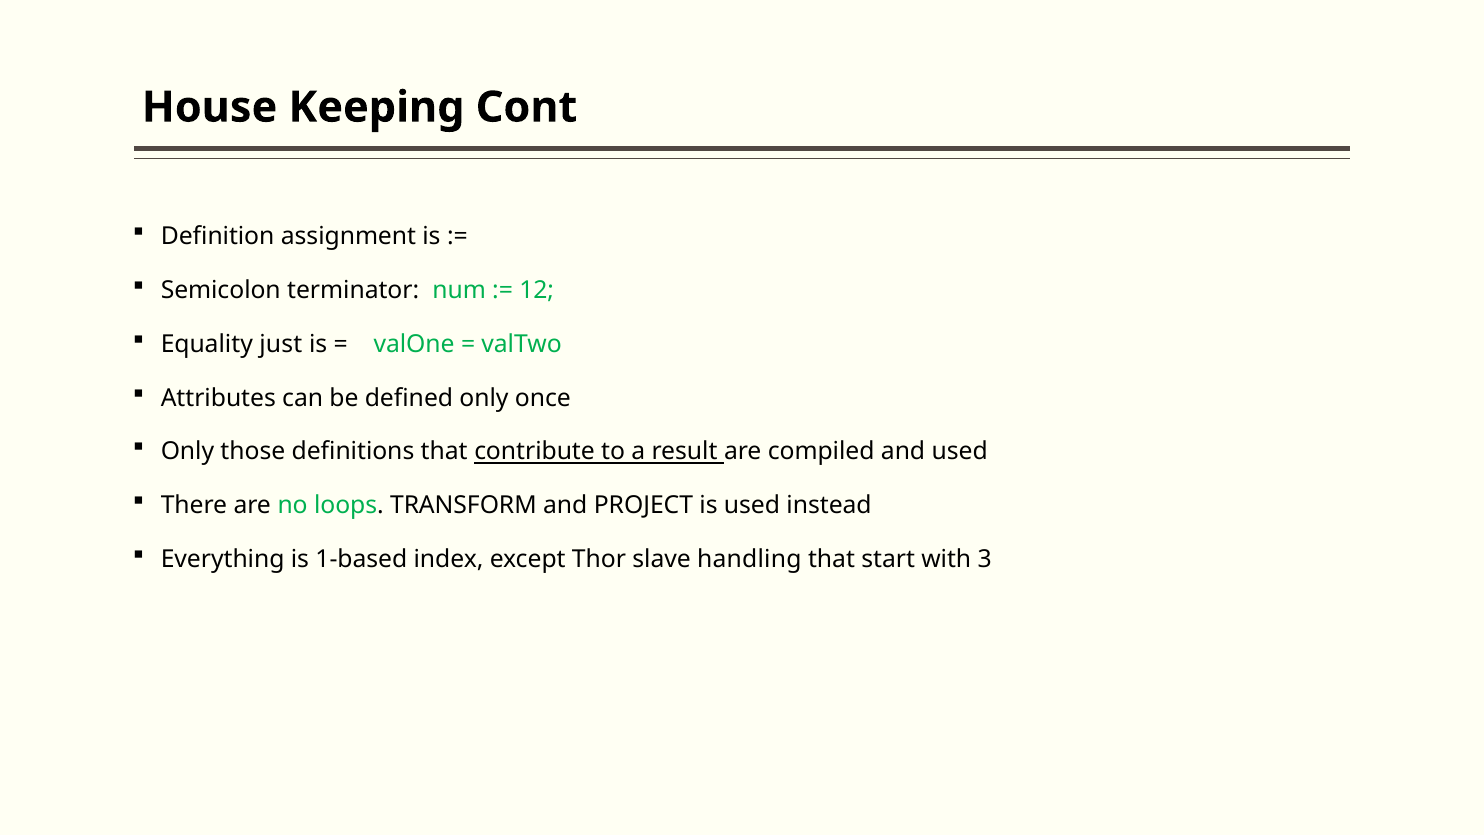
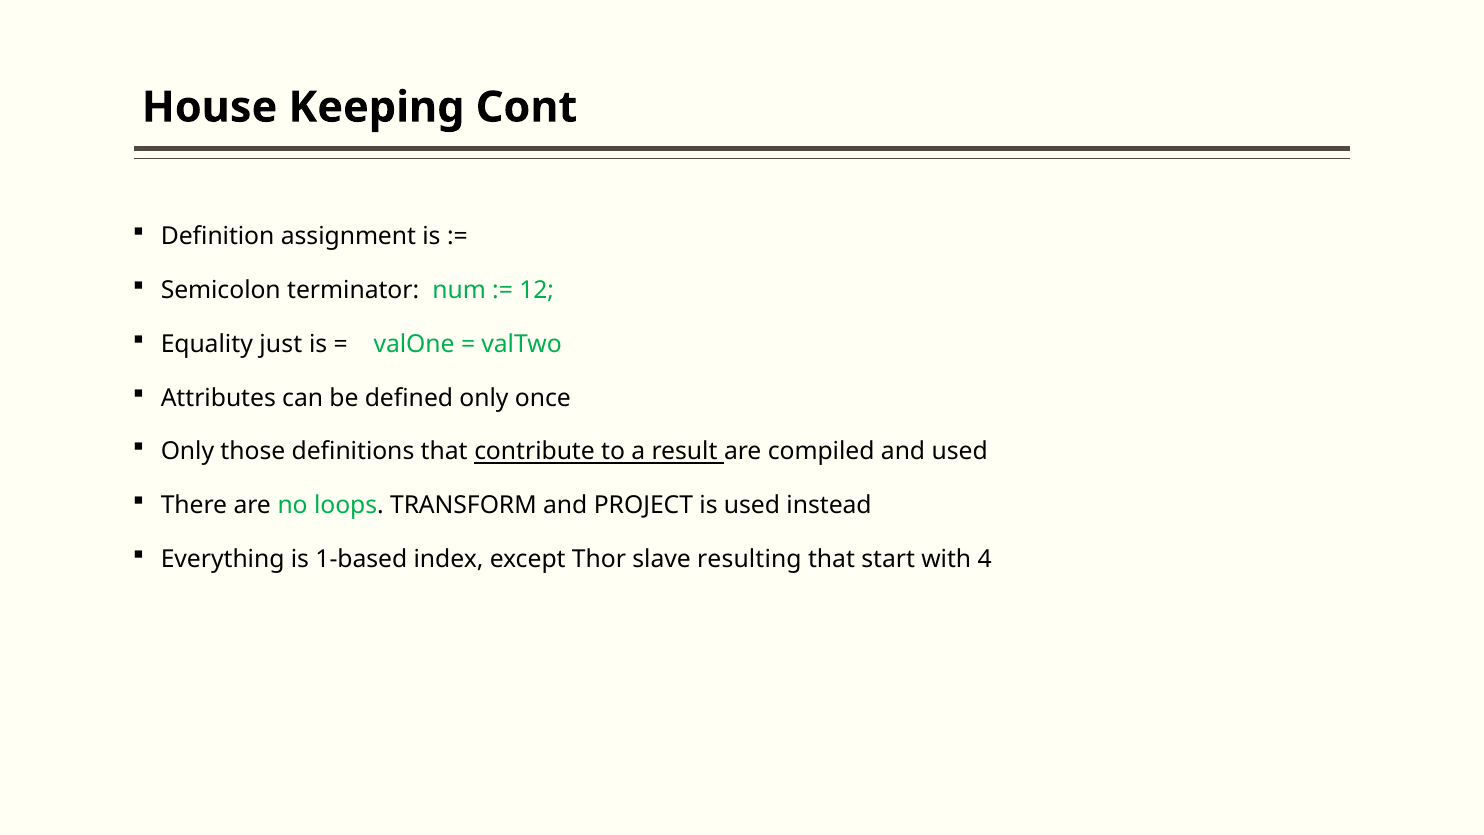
handling: handling -> resulting (749, 559)
3: 3 -> 4 (985, 559)
